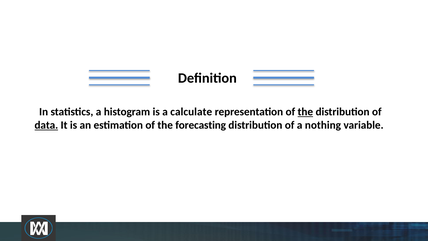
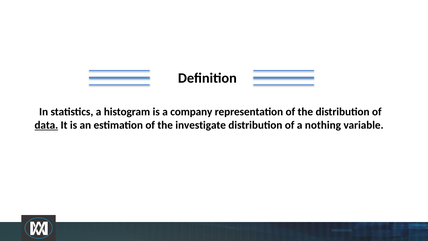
calculate: calculate -> company (191, 112)
the underline: present -> none (305, 112)
forecasting: forecasting -> investigate (201, 125)
